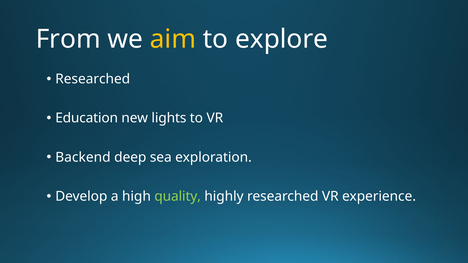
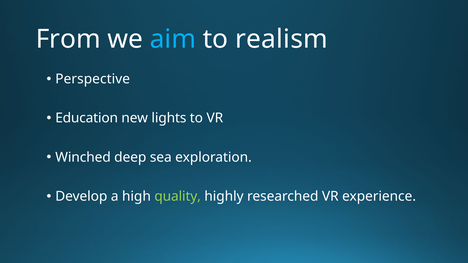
aim colour: yellow -> light blue (173, 39)
explore: explore -> realism (281, 39)
Researched: Researched -> Perspective (93, 79)
Backend: Backend -> Winched (83, 157)
